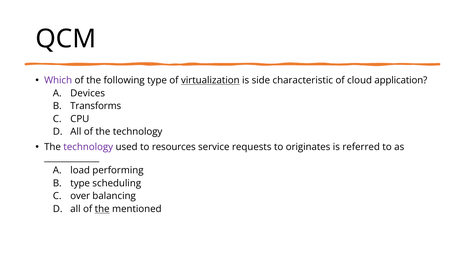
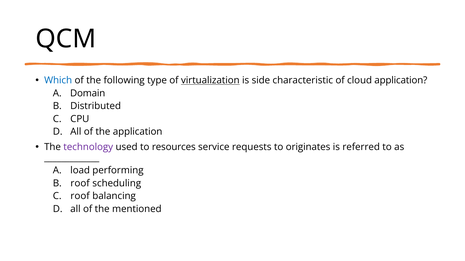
Which colour: purple -> blue (58, 81)
Devices: Devices -> Domain (88, 93)
Transforms: Transforms -> Distributed (96, 106)
of the technology: technology -> application (138, 132)
type: type -> roof (80, 184)
over: over -> roof (80, 197)
the underline: present -> none (102, 209)
